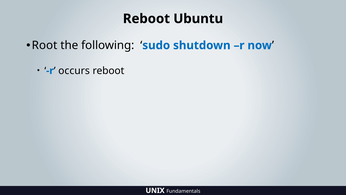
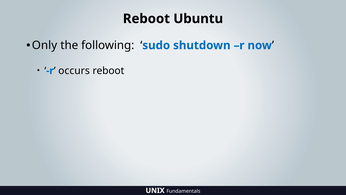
Root: Root -> Only (45, 45)
